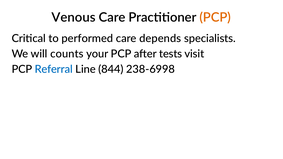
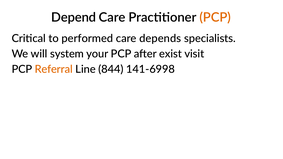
Venous: Venous -> Depend (74, 18)
counts: counts -> system (67, 54)
tests: tests -> exist (171, 54)
Referral colour: blue -> orange (54, 69)
238-6998: 238-6998 -> 141-6998 (151, 69)
